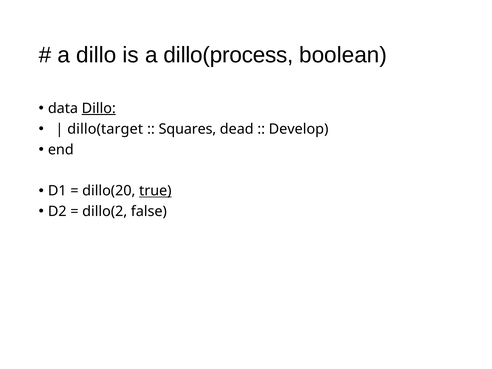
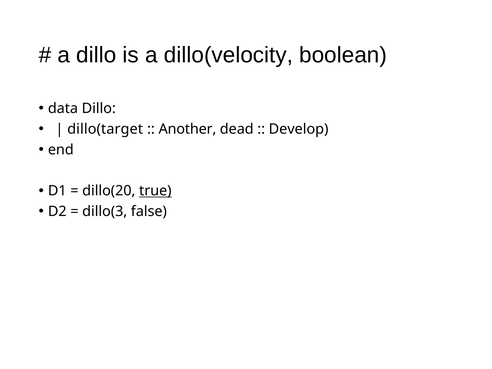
dillo(process: dillo(process -> dillo(velocity (228, 55)
Dillo underline: present -> none (99, 108)
Squares: Squares -> Another (187, 129)
dillo(2: dillo(2 -> dillo(3 (105, 211)
